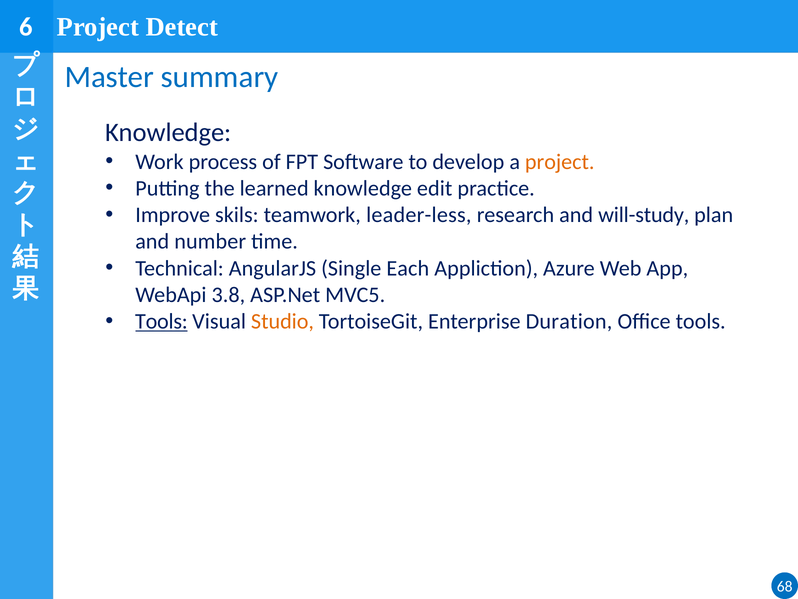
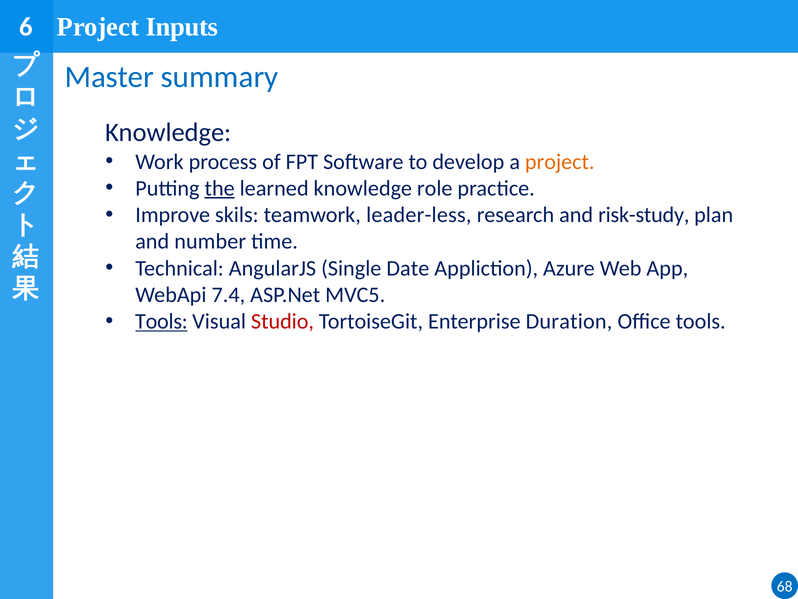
Detect: Detect -> Inputs (182, 27)
the underline: none -> present (220, 188)
edit: edit -> role (435, 188)
will-study: will-study -> risk-study (644, 215)
Each: Each -> Date (408, 268)
3.8: 3.8 -> 7.4 (228, 295)
Studio colour: orange -> red (282, 321)
